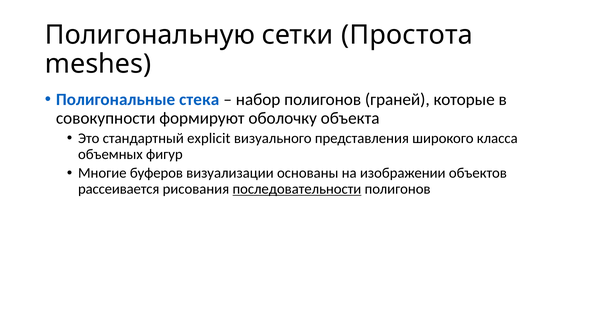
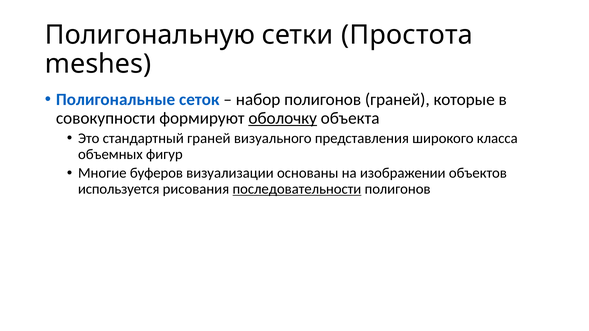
стека: стека -> сеток (199, 100)
оболочку underline: none -> present (283, 118)
стандартный explicit: explicit -> граней (209, 138)
рассеивается: рассеивается -> используется (119, 189)
